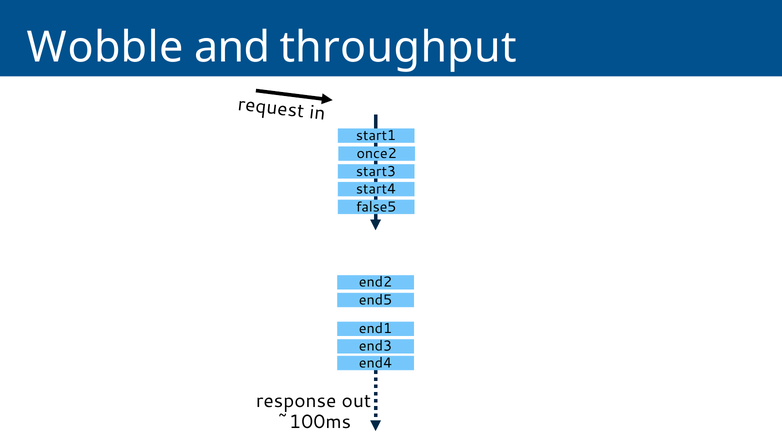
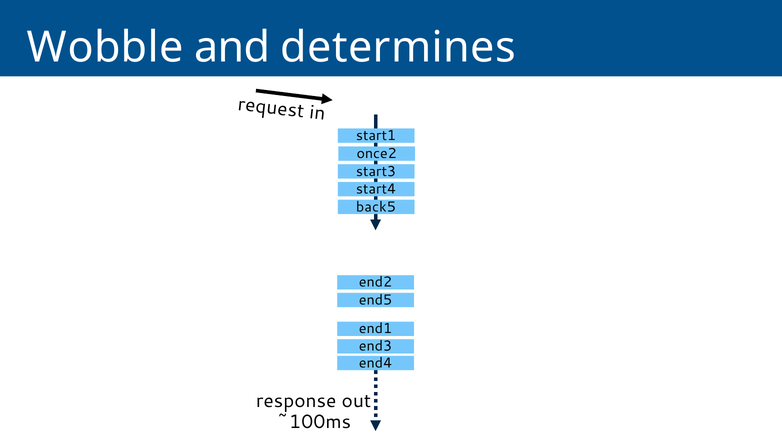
throughput: throughput -> determines (398, 47)
false5: false5 -> back5 (376, 207)
